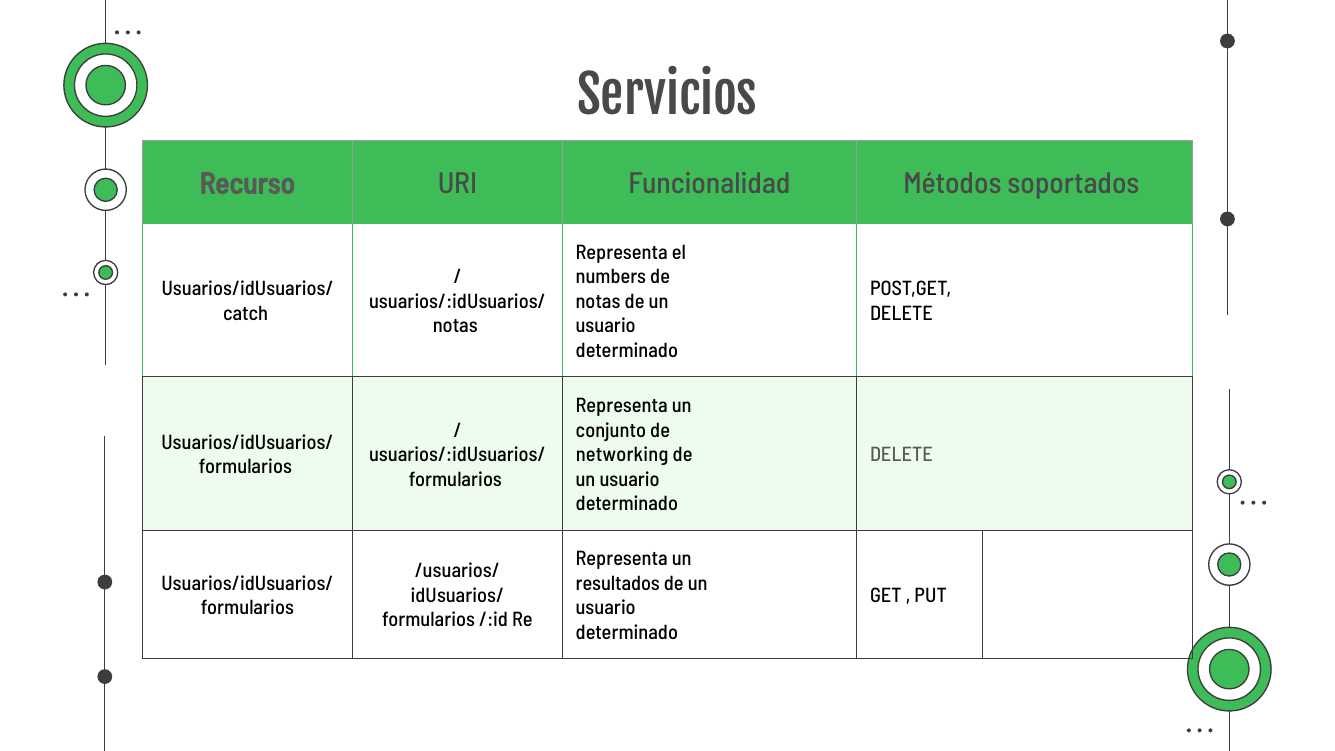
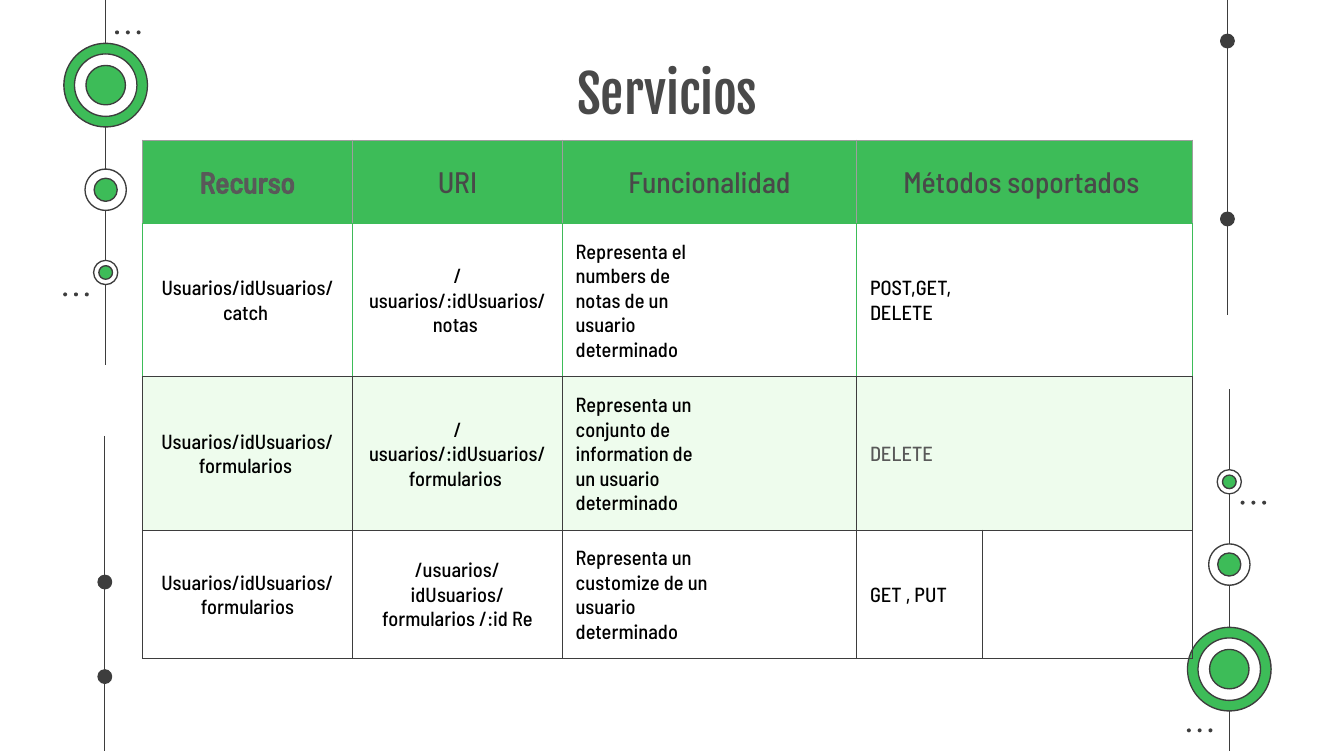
networking: networking -> information (622, 455)
resultados: resultados -> customize (618, 583)
